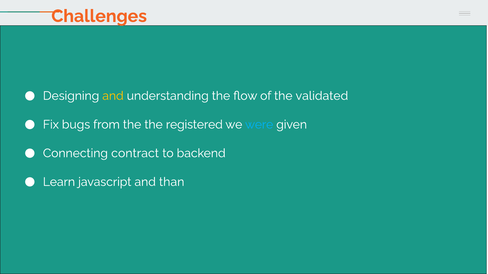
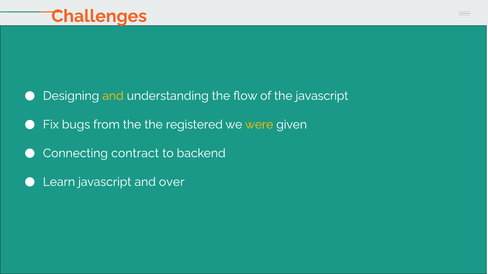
the validated: validated -> javascript (322, 96)
were colour: light blue -> yellow (259, 125)
than: than -> over (172, 182)
